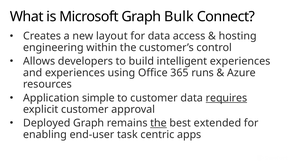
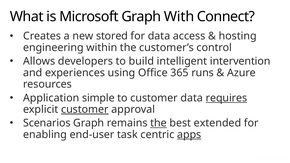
Bulk: Bulk -> With (179, 17)
layout: layout -> stored (112, 36)
intelligent experiences: experiences -> intervention (240, 61)
customer underline: none -> present (85, 109)
Deployed: Deployed -> Scenarios (47, 123)
apps underline: none -> present (189, 135)
